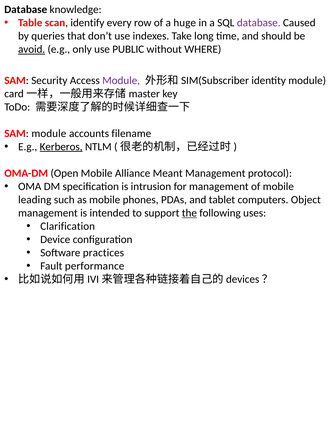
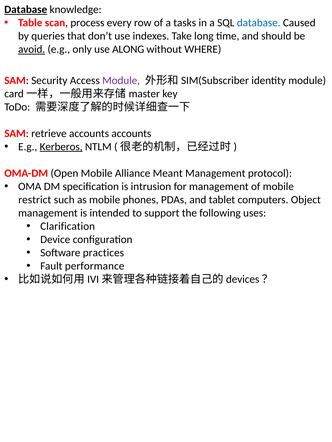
Database underline: none -> present (26, 10)
identify: identify -> process (87, 23)
huge: huge -> tasks (185, 23)
database colour: purple -> blue (259, 23)
PUBLIC: PUBLIC -> ALONG (128, 49)
SAM module: module -> retrieve (49, 134)
accounts filename: filename -> accounts (131, 134)
leading: leading -> restrict (35, 200)
the underline: present -> none (189, 213)
